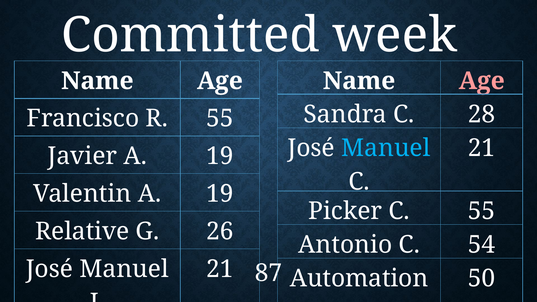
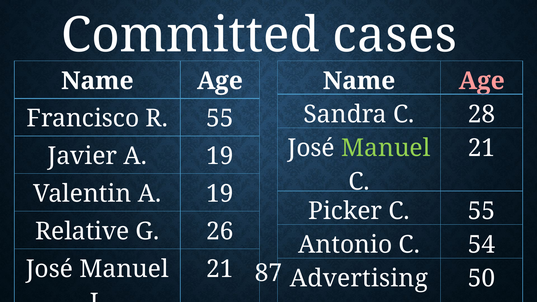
week: week -> cases (395, 35)
Manuel colour: light blue -> light green (386, 148)
Automation: Automation -> Advertising (359, 278)
